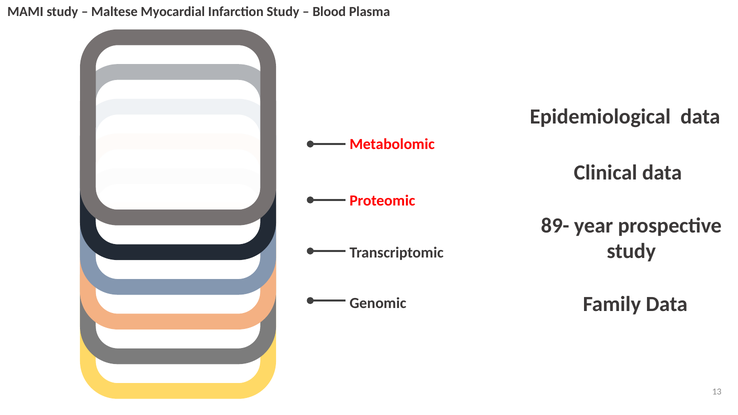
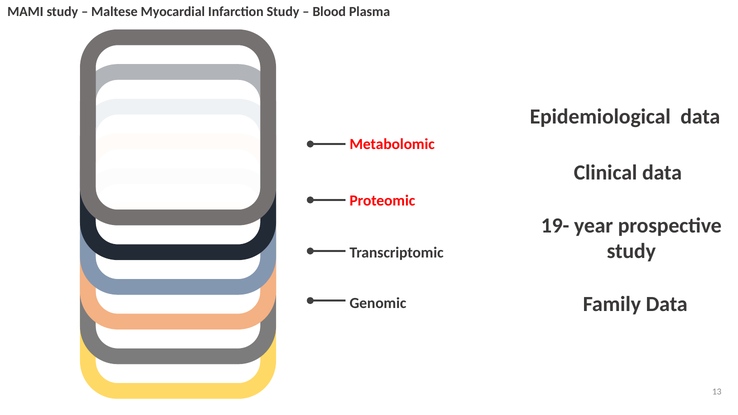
89-: 89- -> 19- (555, 226)
